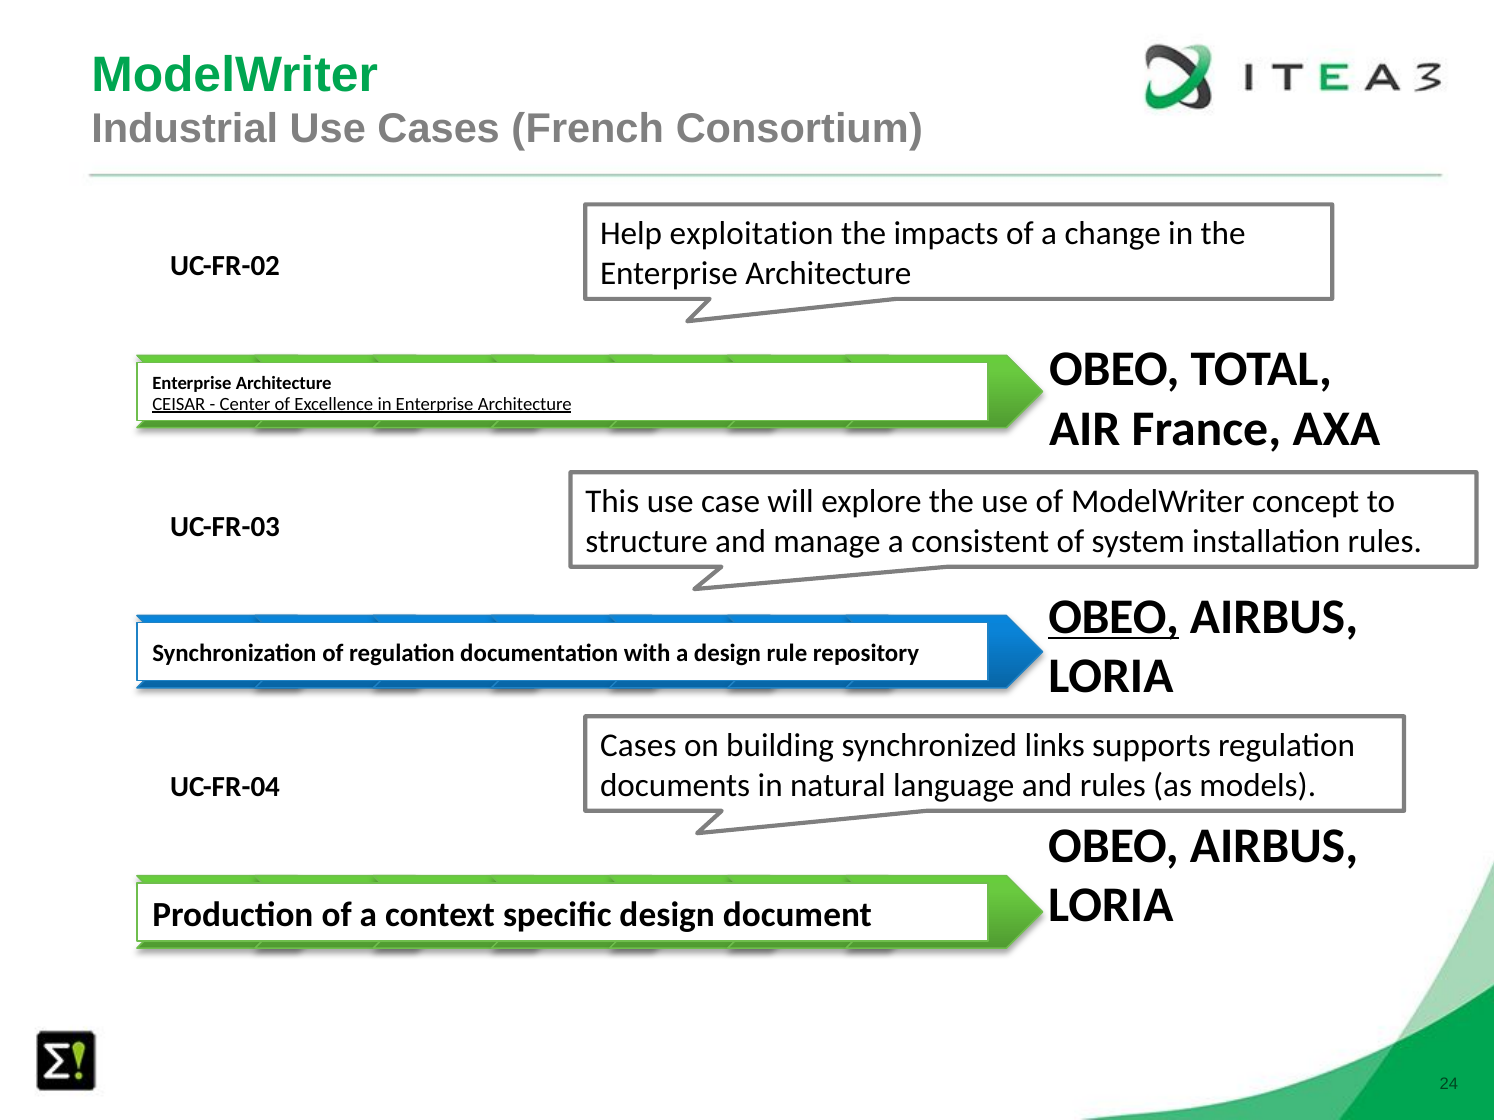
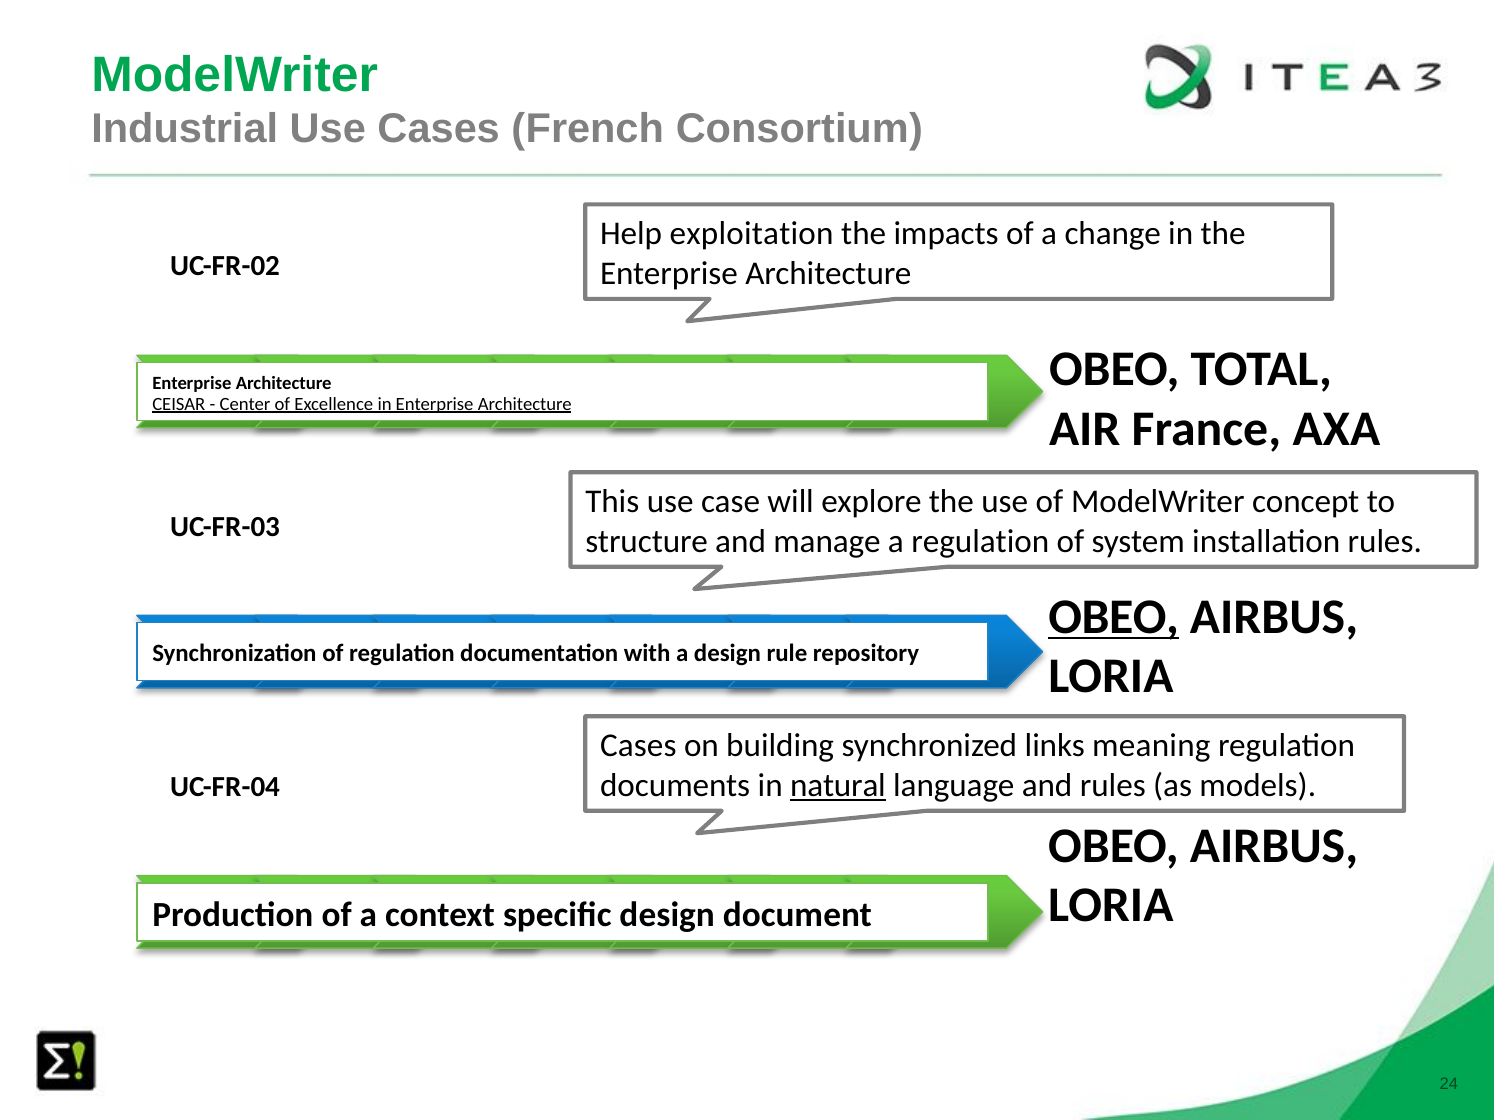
a consistent: consistent -> regulation (980, 542)
supports: supports -> meaning (1151, 746)
natural underline: none -> present (838, 786)
